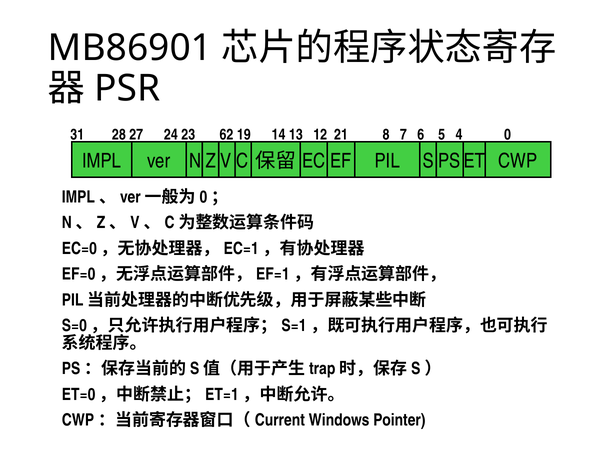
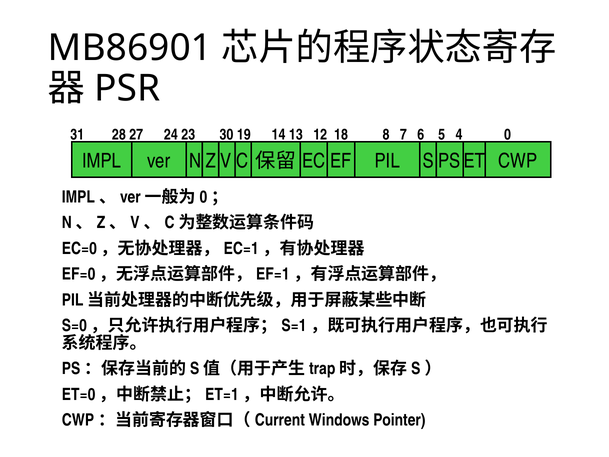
62: 62 -> 30 (226, 135)
21: 21 -> 18 (341, 135)
